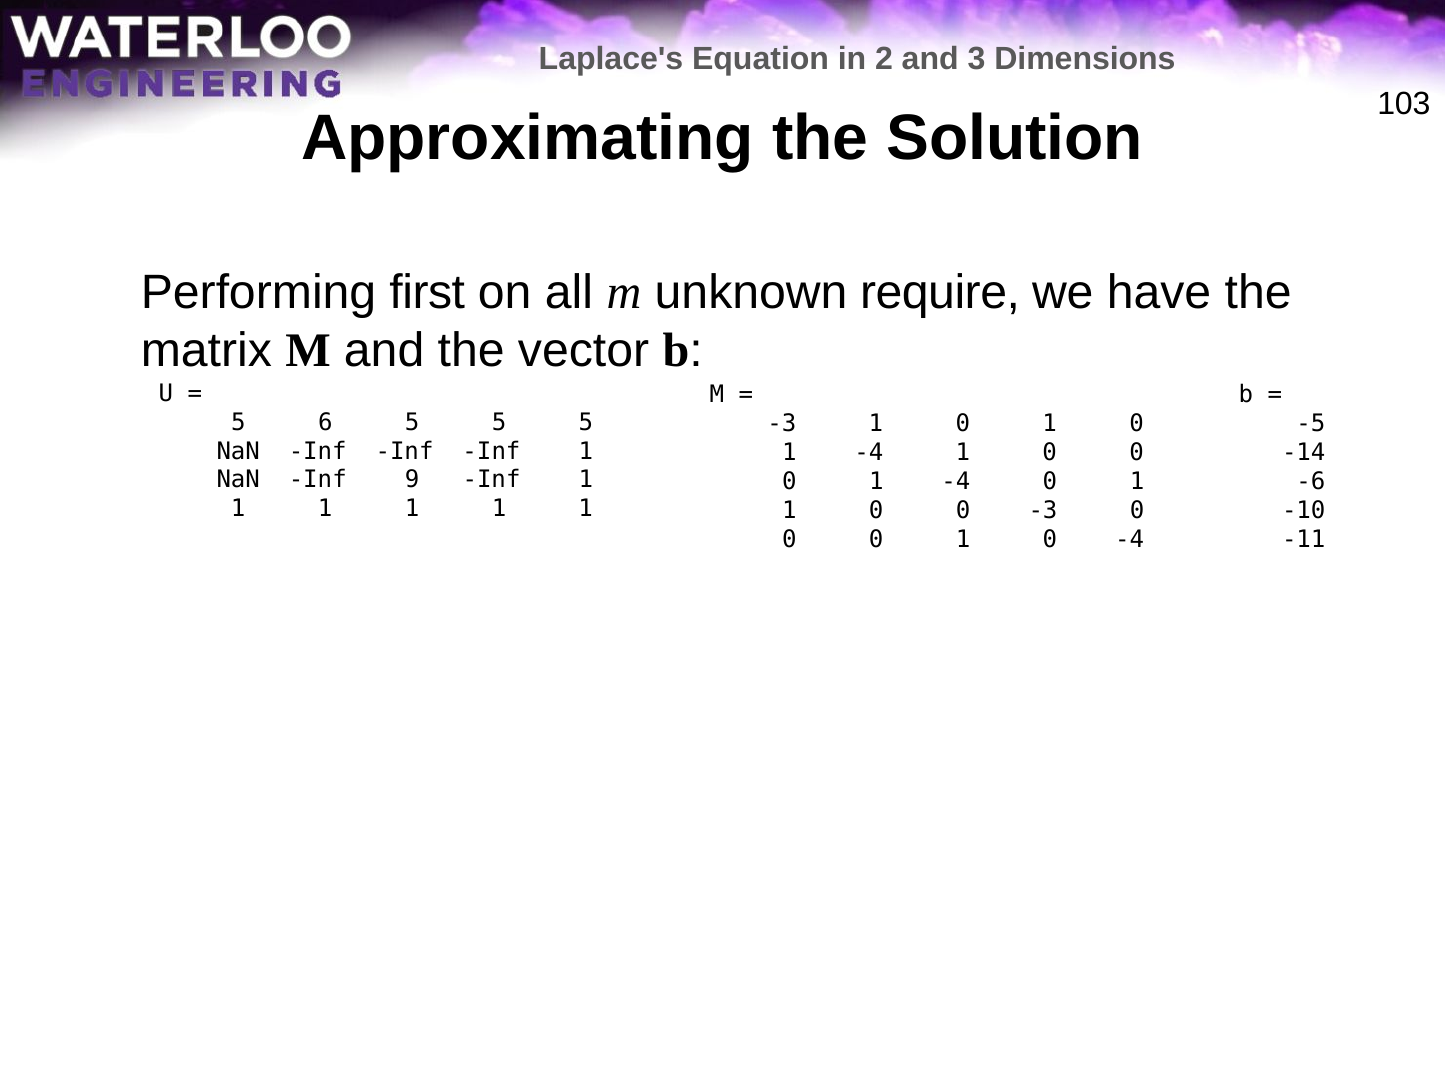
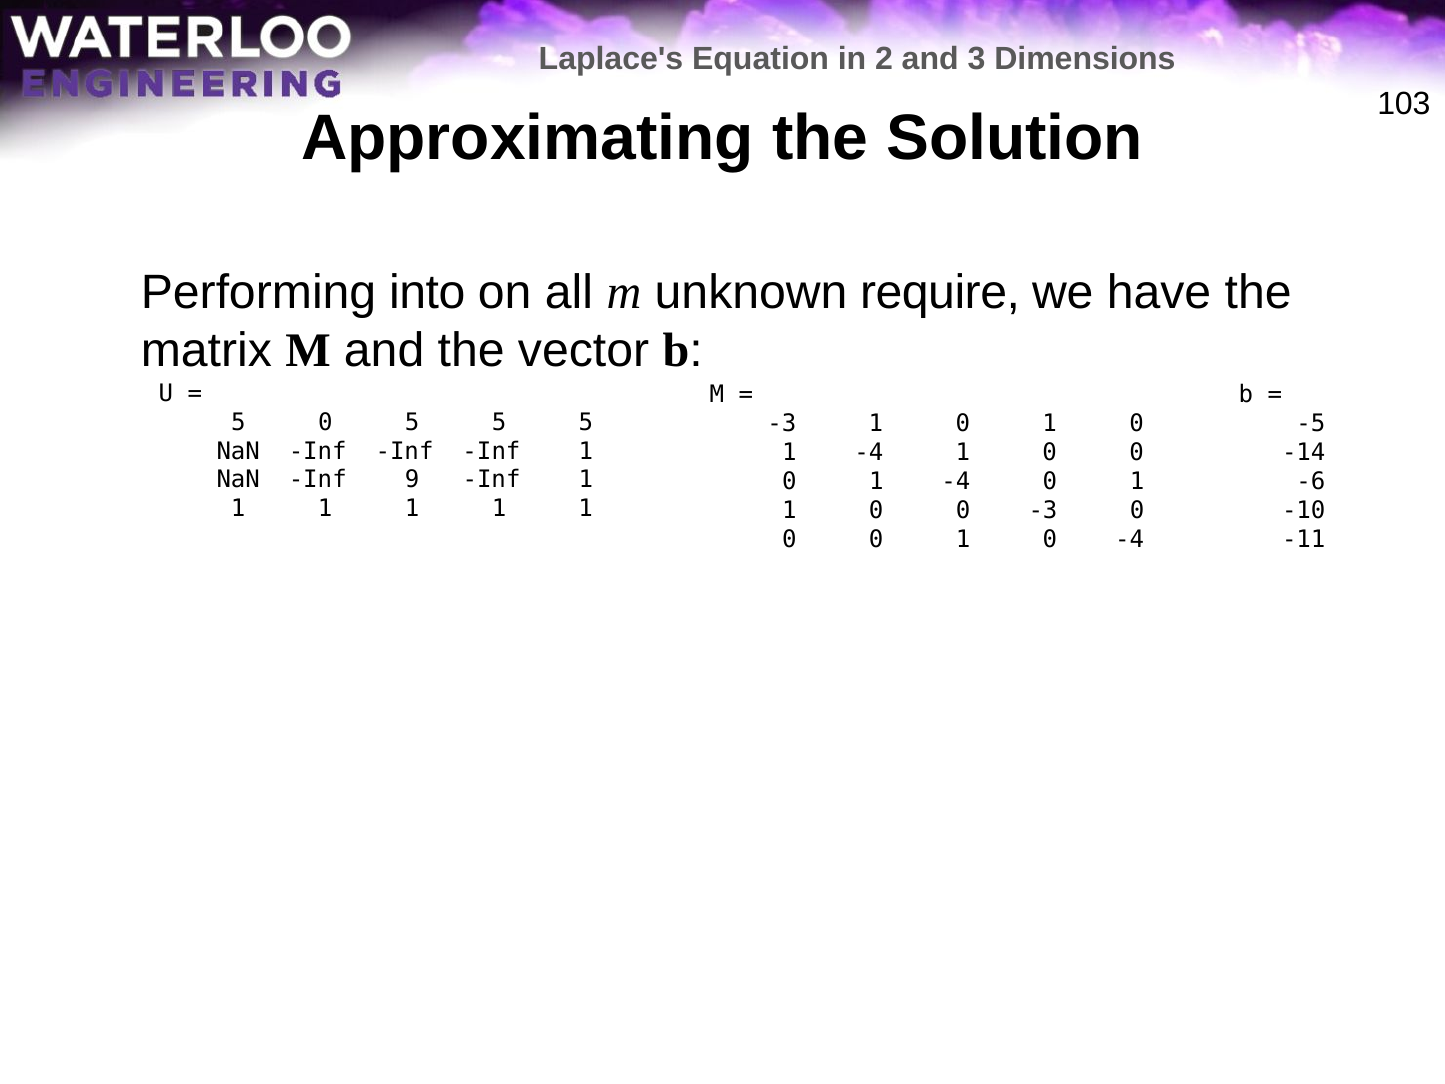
first: first -> into (427, 292)
5 6: 6 -> 0 (325, 422)
